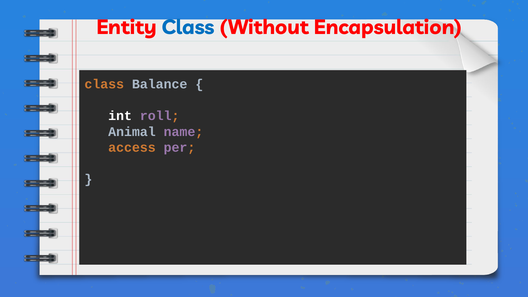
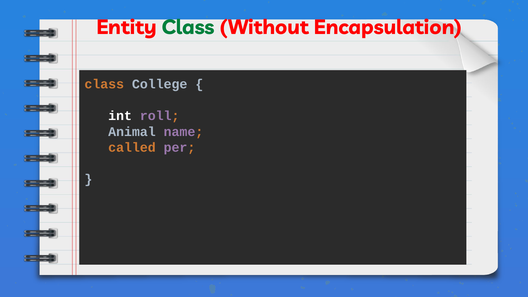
Class colour: blue -> green (188, 27)
Balance: Balance -> College (160, 84)
access: access -> called (132, 148)
